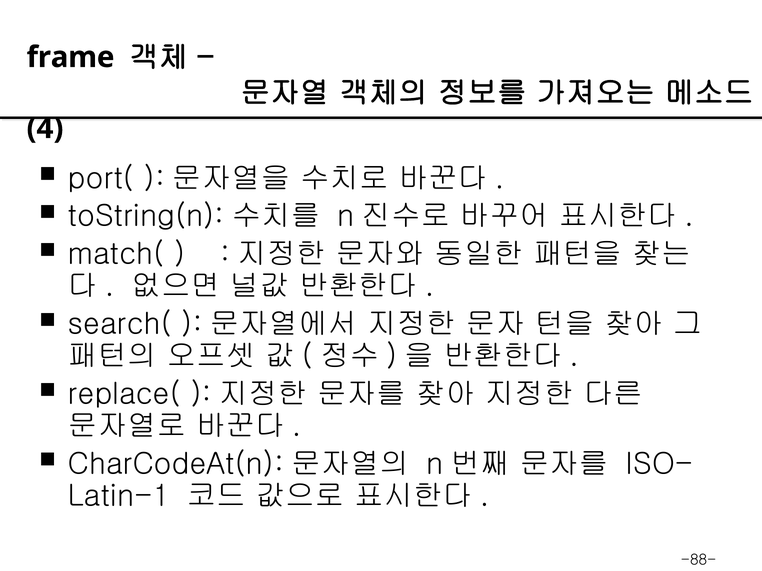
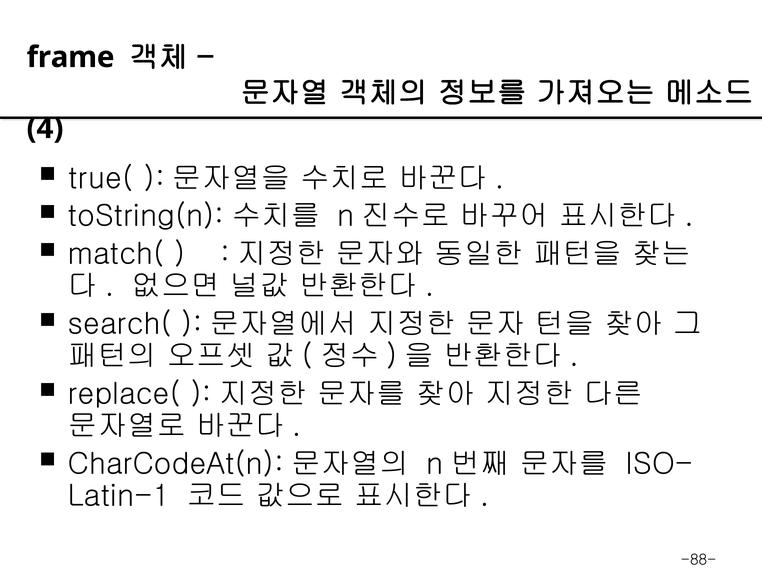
port(: port( -> true( (101, 178)
